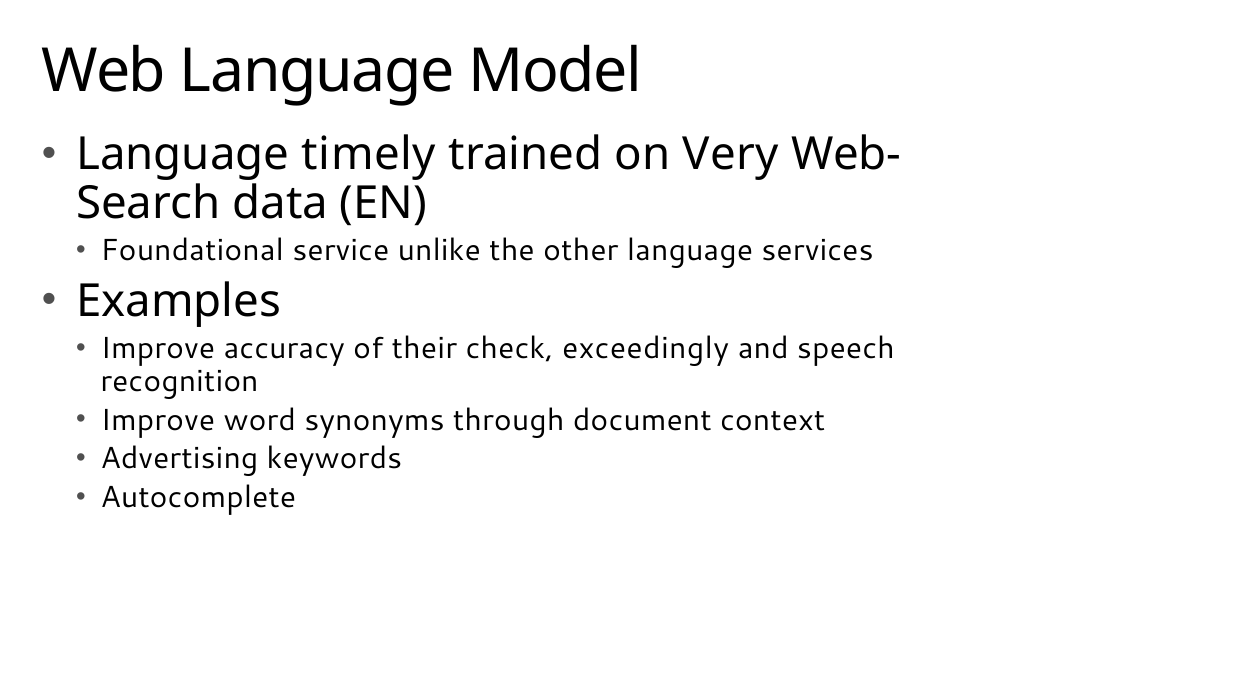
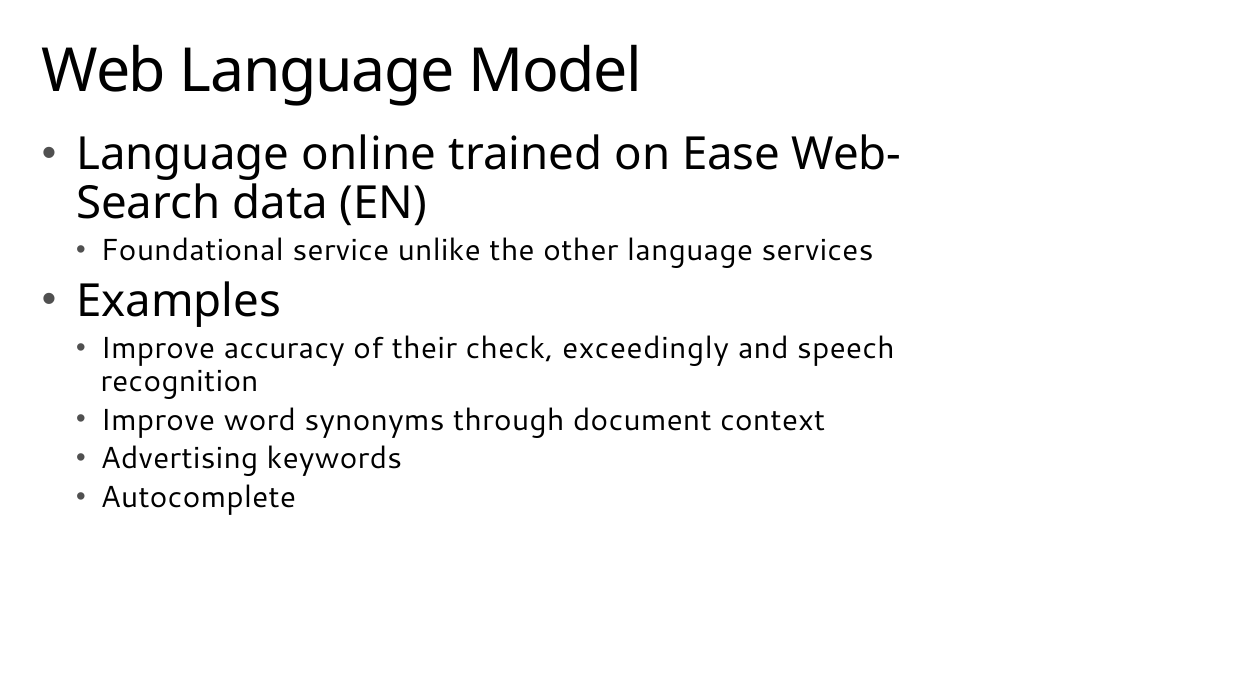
timely: timely -> online (369, 154)
Very: Very -> Ease (731, 154)
